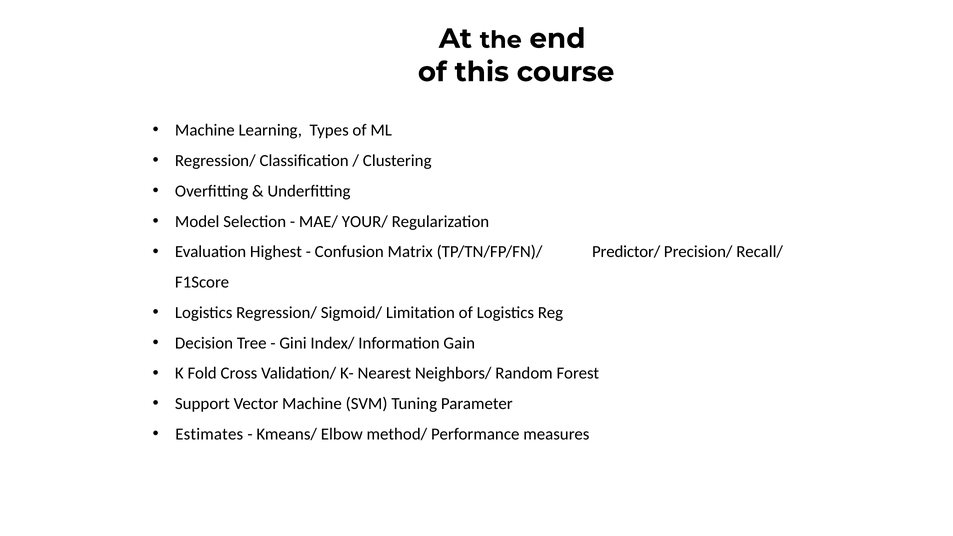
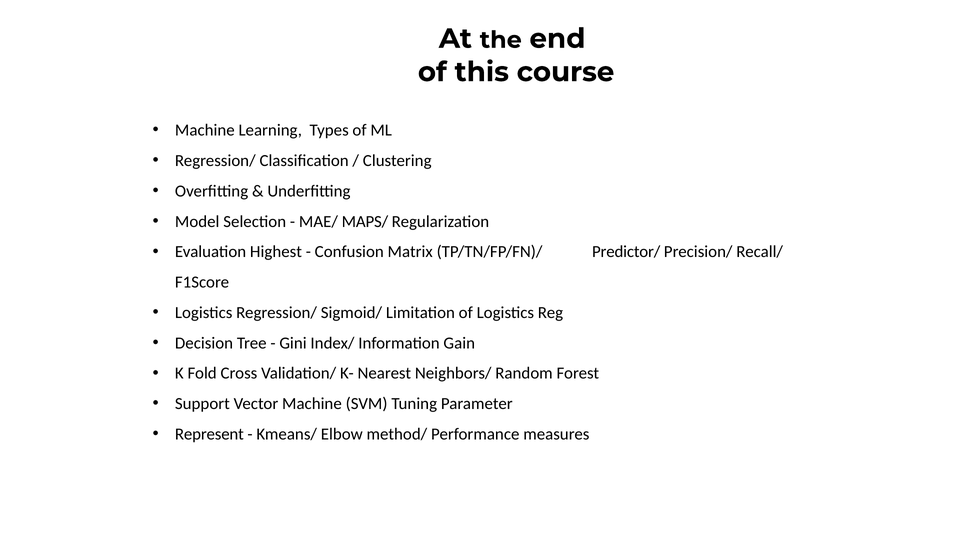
YOUR/: YOUR/ -> MAPS/ (365, 221)
Estimates: Estimates -> Represent (209, 434)
